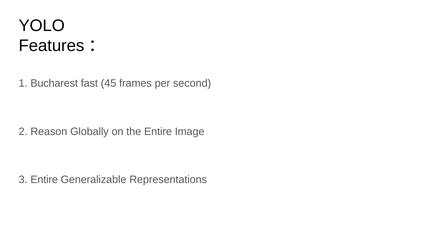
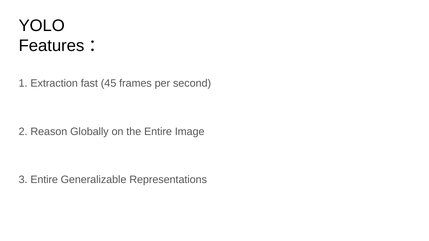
Bucharest: Bucharest -> Extraction (54, 83)
